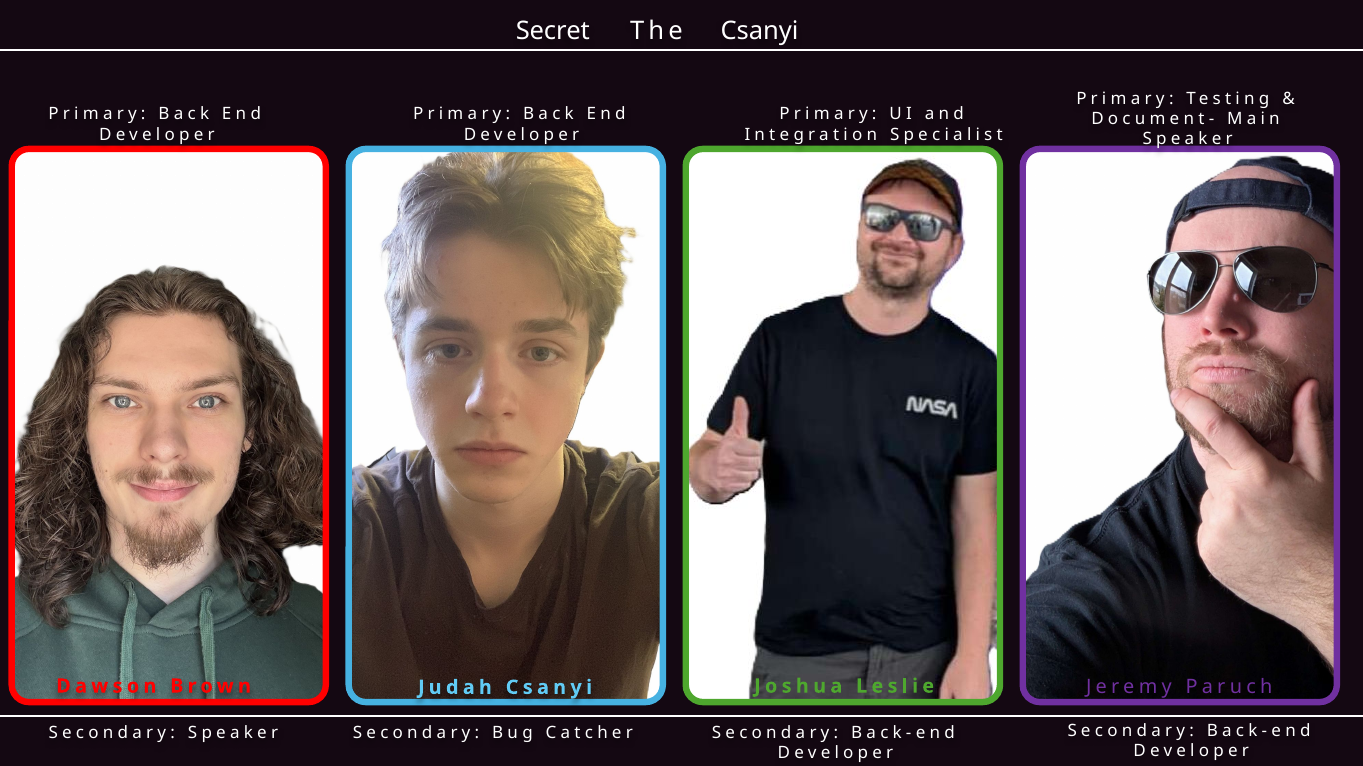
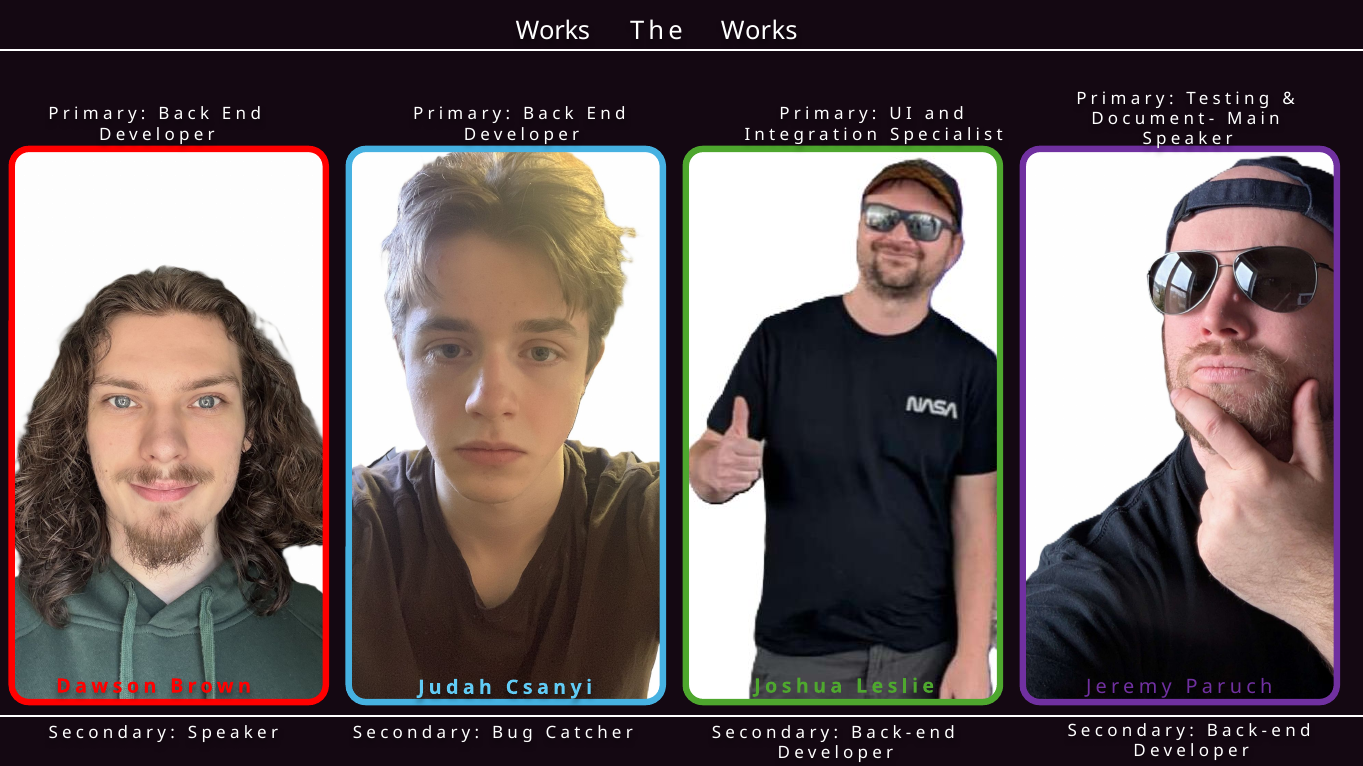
Secret: Secret -> Works (553, 31)
The Csanyi: Csanyi -> Works (759, 31)
